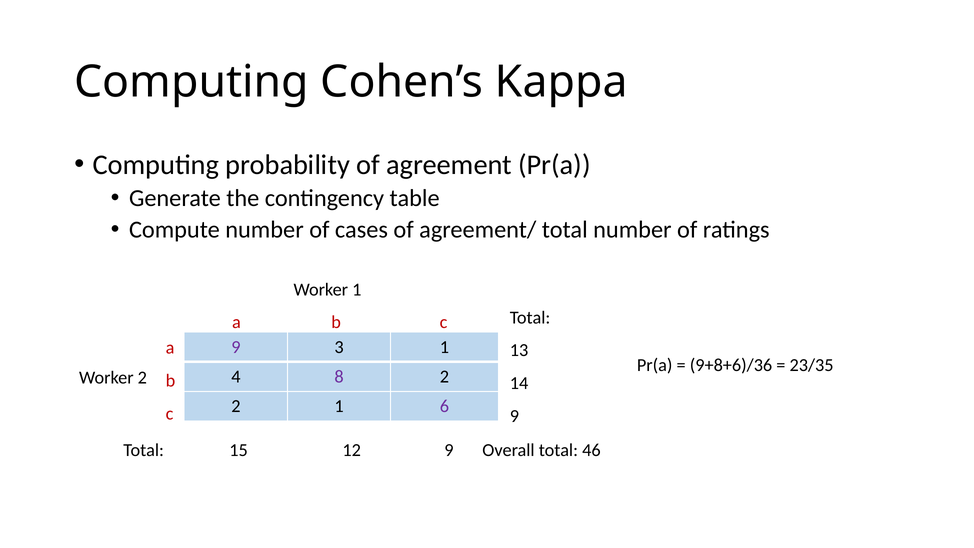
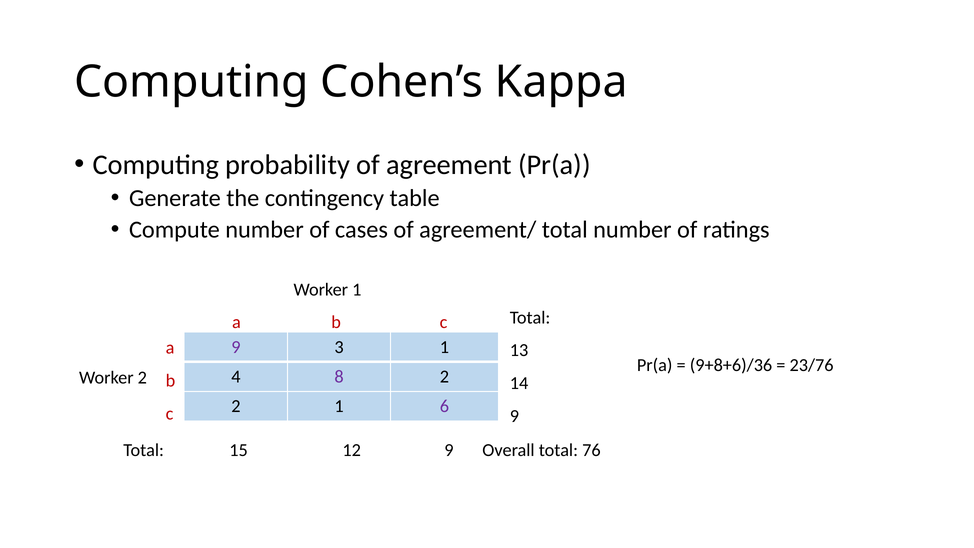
23/35: 23/35 -> 23/76 (812, 365)
46: 46 -> 76 (591, 450)
